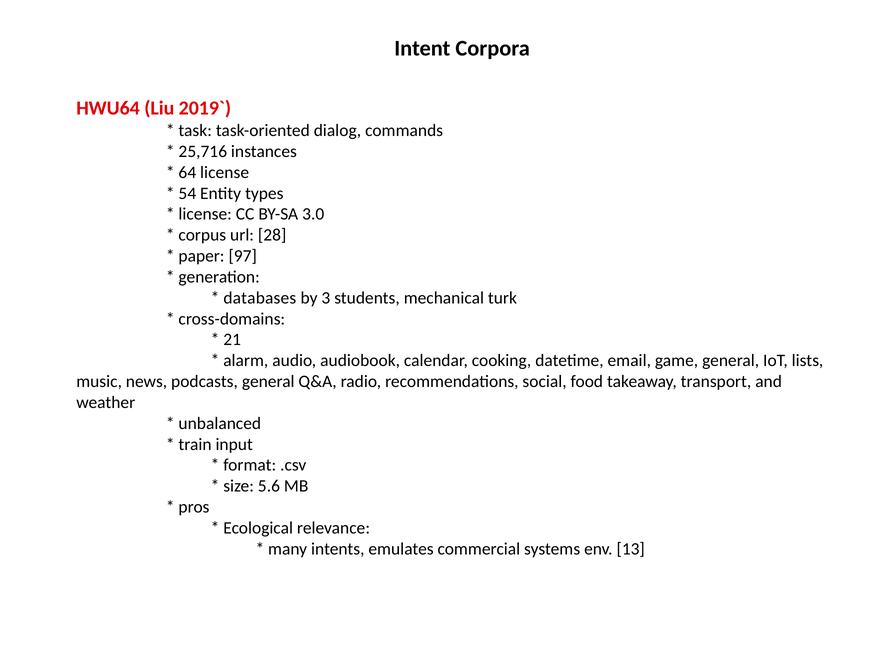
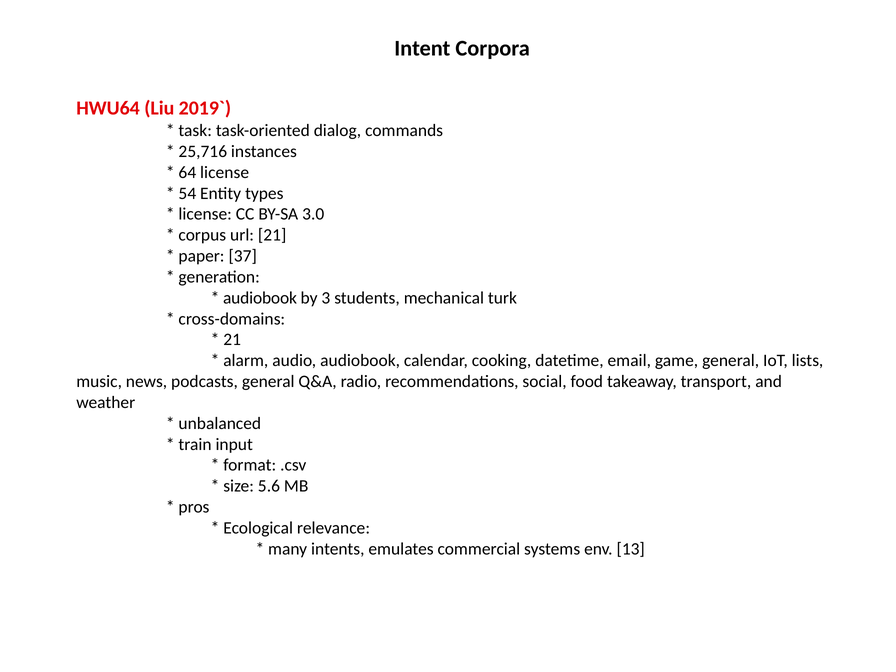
url 28: 28 -> 21 (272, 235)
97: 97 -> 37 (243, 256)
databases: databases -> audiobook (260, 298)
